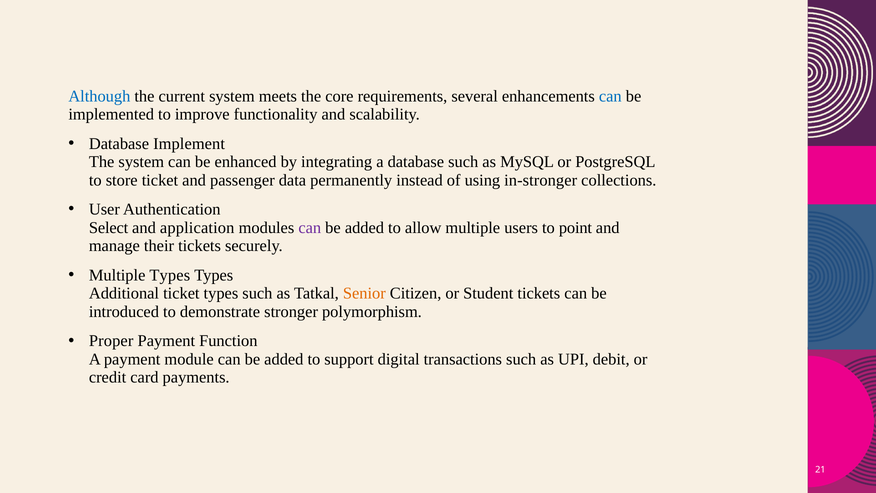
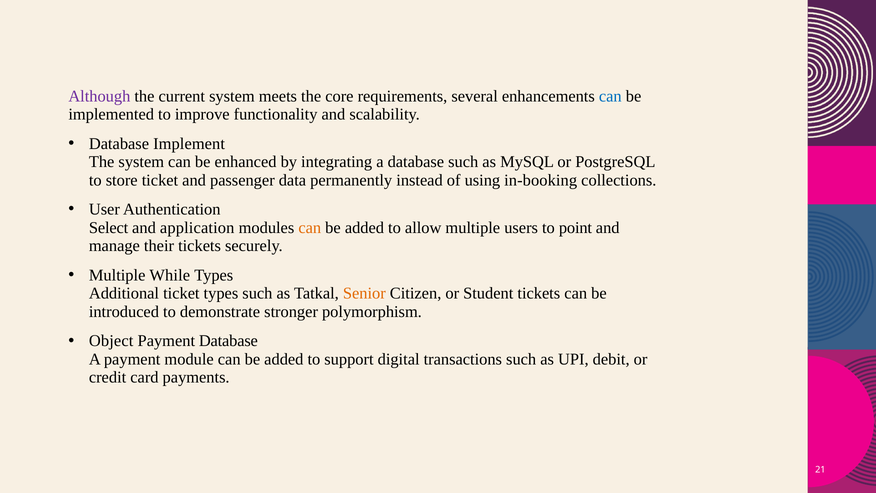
Although colour: blue -> purple (99, 96)
in-stronger: in-stronger -> in-booking (541, 180)
can colour: purple -> orange (310, 228)
Multiple Types: Types -> While (170, 275)
Proper: Proper -> Object (111, 341)
Payment Function: Function -> Database (228, 341)
